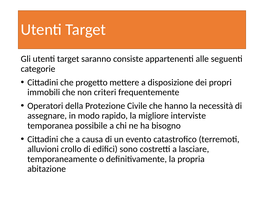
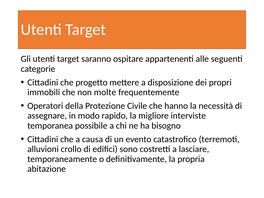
consiste: consiste -> ospitare (128, 59)
criteri: criteri -> molte (105, 92)
